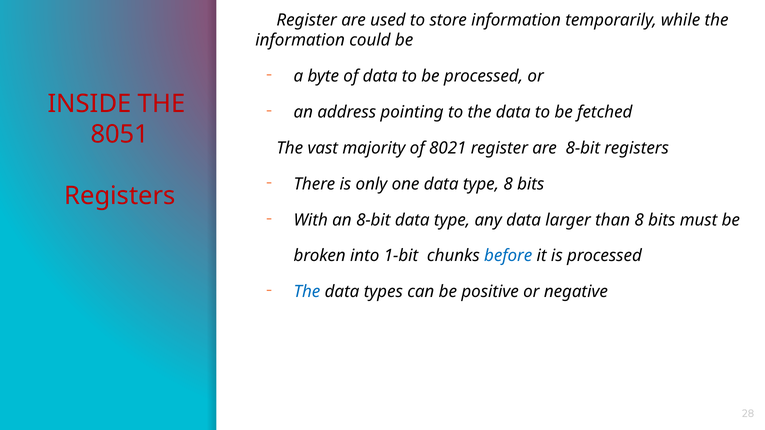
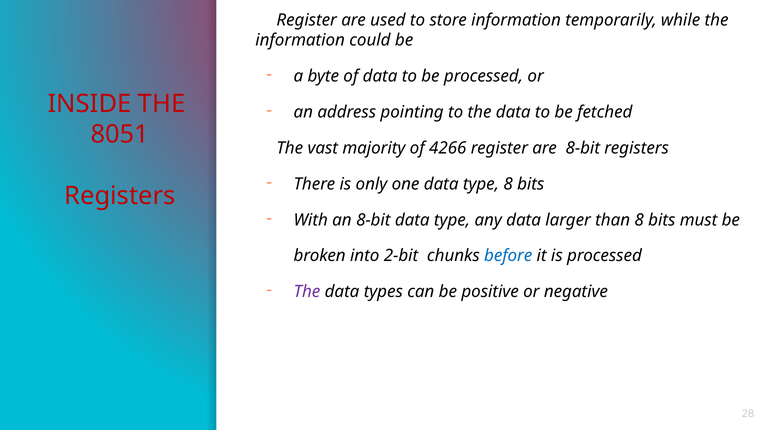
8021: 8021 -> 4266 (448, 148)
1-bit: 1-bit -> 2-bit (401, 256)
The colour: blue -> purple (307, 292)
